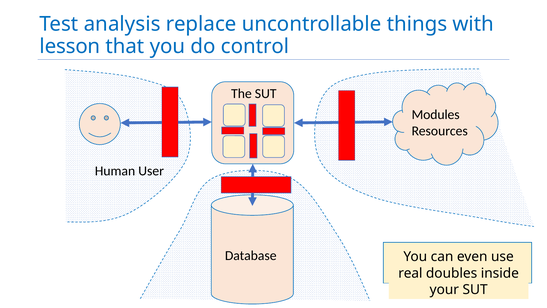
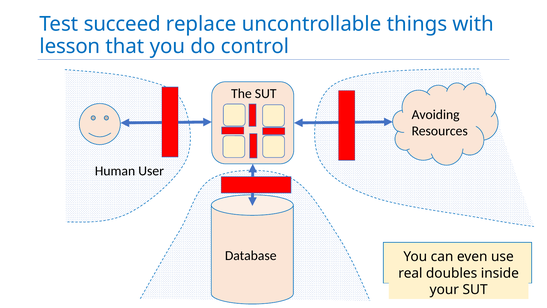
analysis: analysis -> succeed (122, 24)
Modules: Modules -> Avoiding (436, 114)
